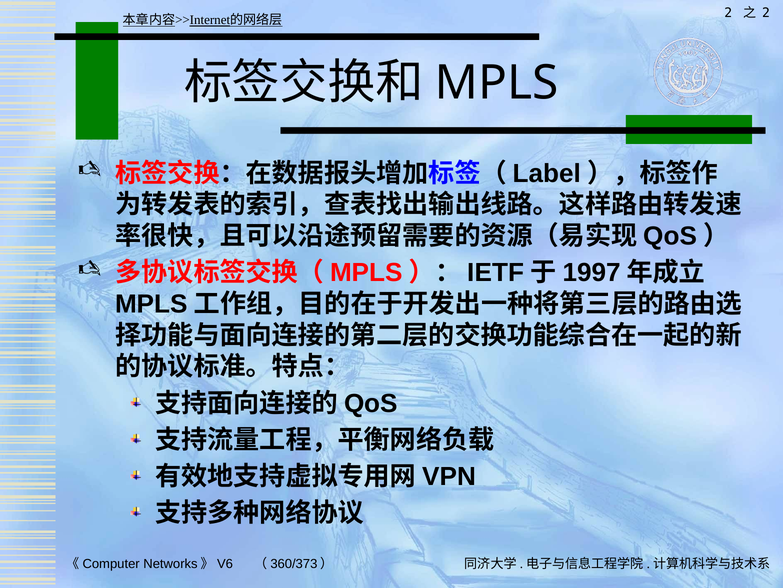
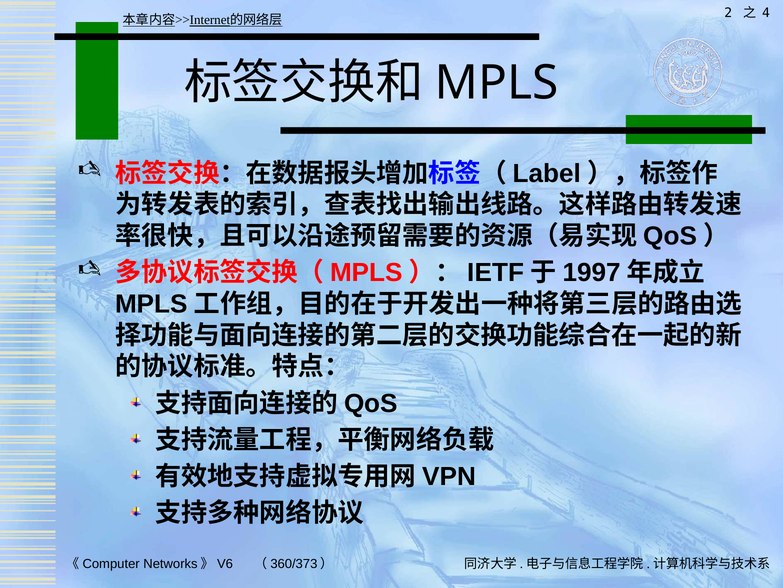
2: 2 -> 4 (766, 13)
